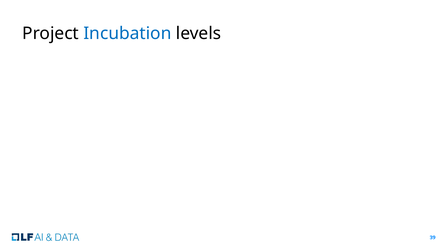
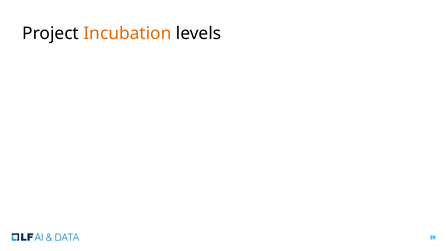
Incubation colour: blue -> orange (127, 33)
